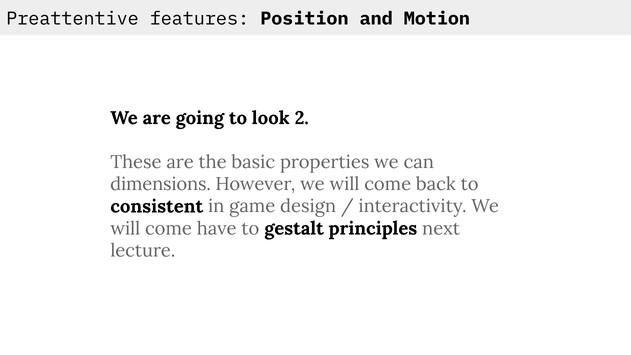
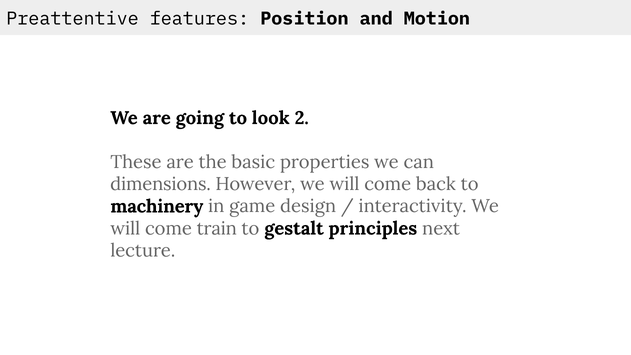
consistent: consistent -> machinery (157, 206)
have: have -> train (217, 228)
